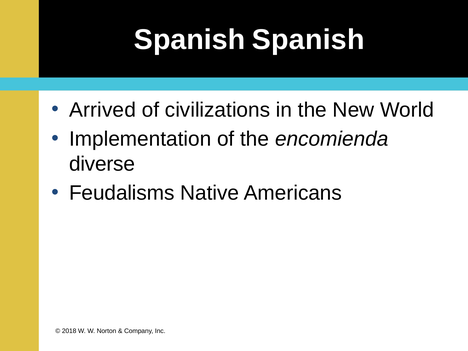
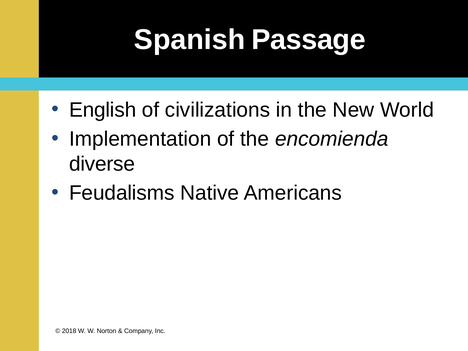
Spanish Spanish: Spanish -> Passage (309, 40)
Arrived: Arrived -> English (103, 110)
